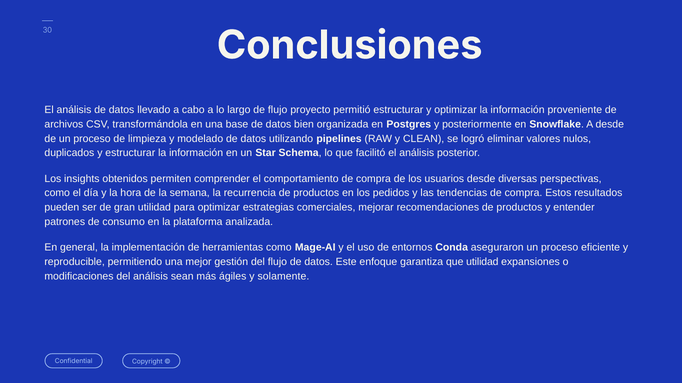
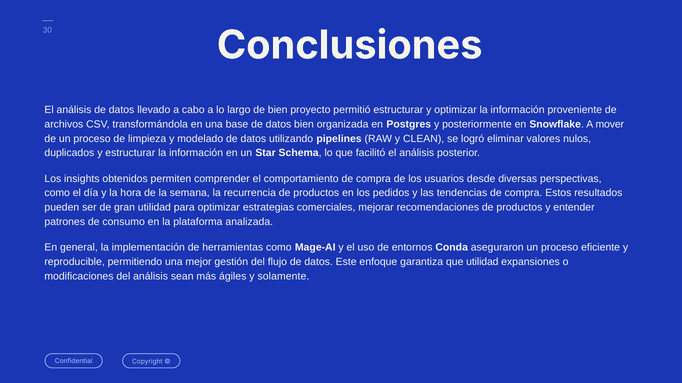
de flujo: flujo -> bien (278, 110)
A desde: desde -> mover (610, 125)
